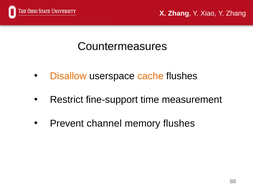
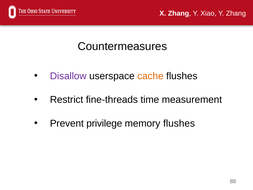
Disallow colour: orange -> purple (68, 76)
fine-support: fine-support -> fine-threads (112, 100)
channel: channel -> privilege (104, 123)
